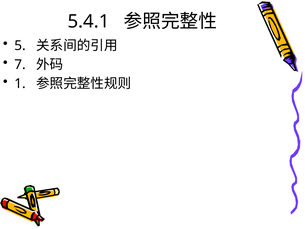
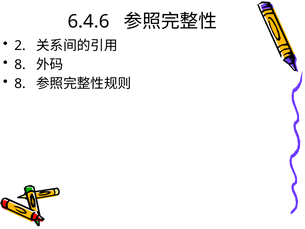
5.4.1: 5.4.1 -> 6.4.6 (89, 21)
5: 5 -> 2 (20, 46)
7: 7 -> 8 (20, 65)
1: 1 -> 8 (20, 84)
